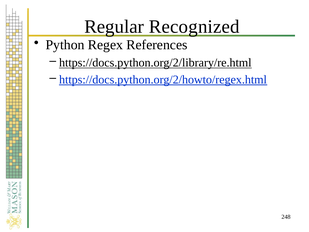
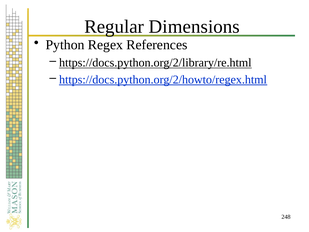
Recognized: Recognized -> Dimensions (194, 27)
